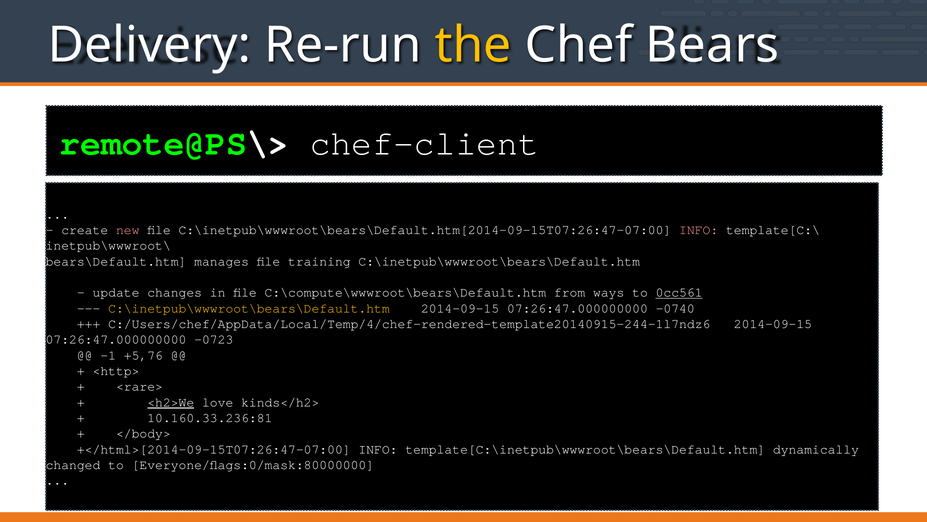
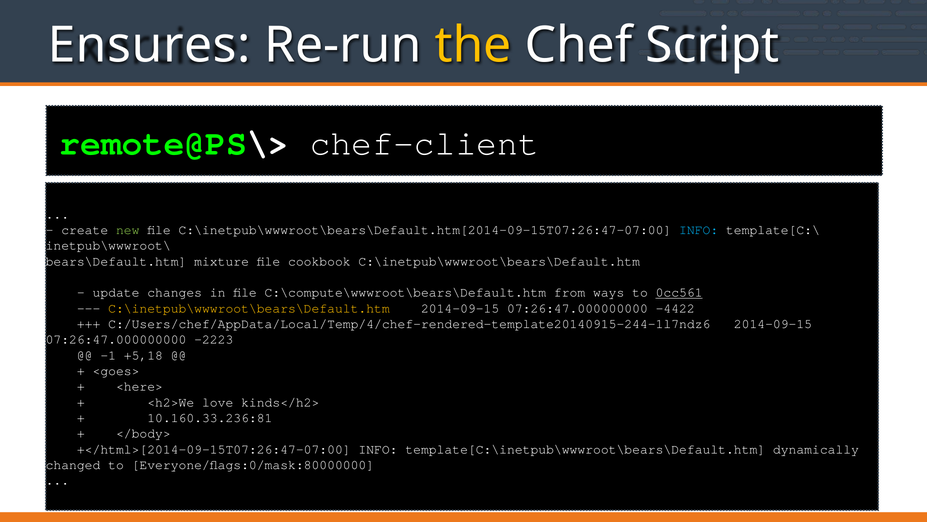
Delivery: Delivery -> Ensures (149, 45)
Bears: Bears -> Script (712, 45)
new colour: pink -> light green (128, 230)
INFO colour: pink -> light blue (699, 230)
manages: manages -> mixture (222, 261)
training: training -> cookbook (319, 261)
-0740: -0740 -> -4422 (675, 308)
-0723: -0723 -> -2223 (214, 339)
+5,76: +5,76 -> +5,18 (143, 355)
<http>: <http> -> <goes> (116, 371)
<rare>: <rare> -> <here> (139, 386)
<h2>We underline: present -> none (171, 402)
